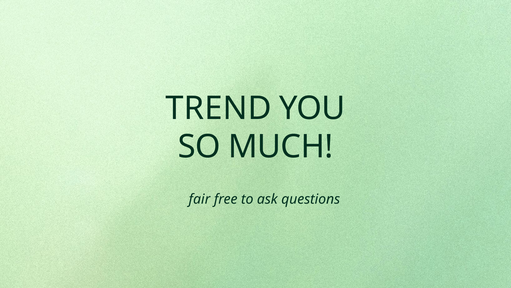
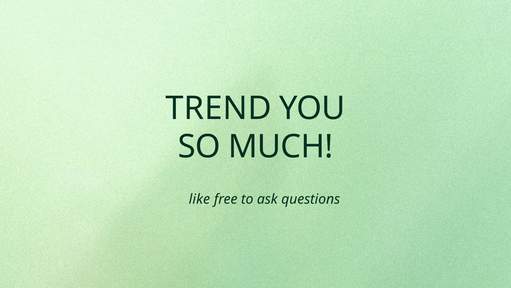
fair: fair -> like (199, 199)
